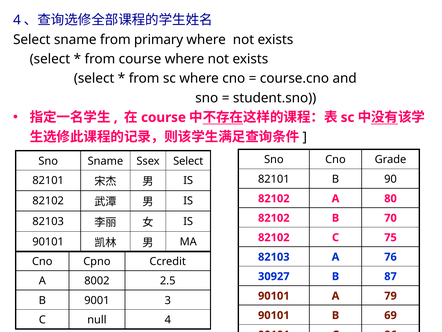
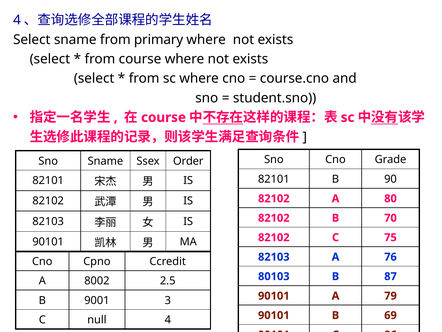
Ssex Select: Select -> Order (188, 161)
30927: 30927 -> 80103 (274, 276)
